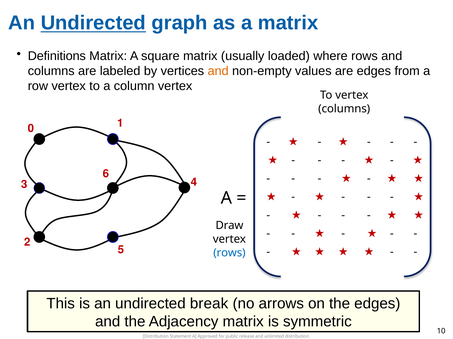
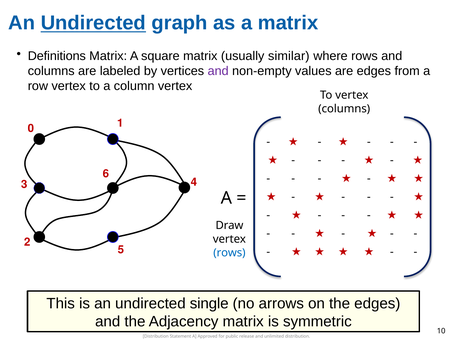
loaded: loaded -> similar (289, 56)
and colour: orange -> purple (218, 71)
break: break -> single (209, 304)
